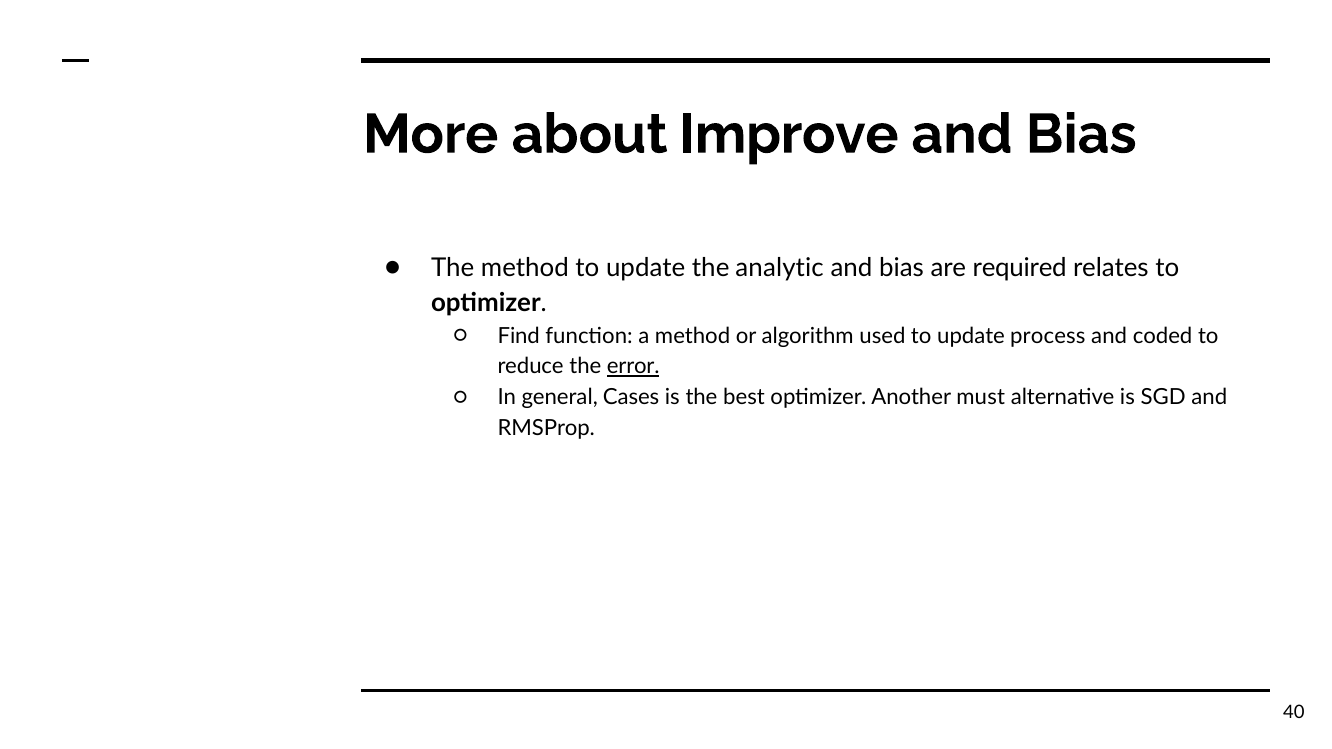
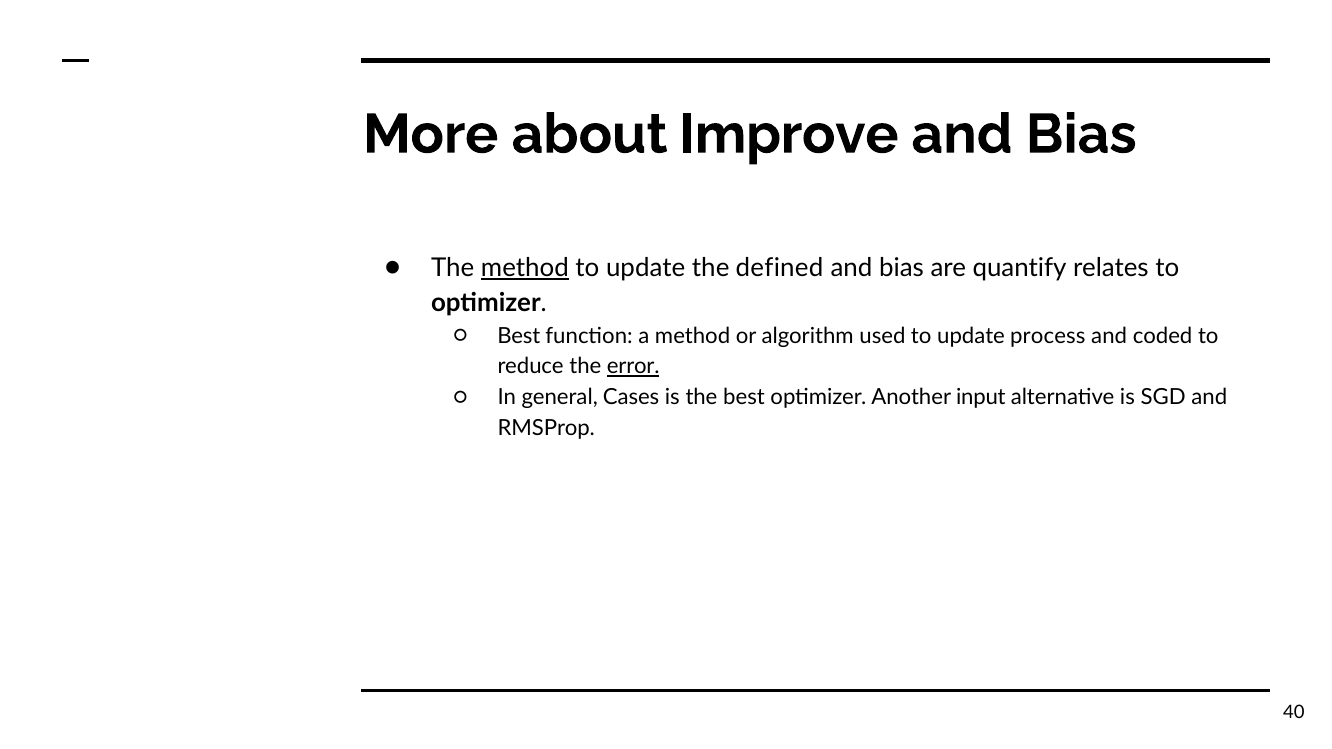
method underline: none -> present (525, 268)
analytic: analytic -> defined (780, 268)
required: required -> quantify (1020, 268)
Find: Find -> Best (519, 336)
must: must -> input (981, 397)
